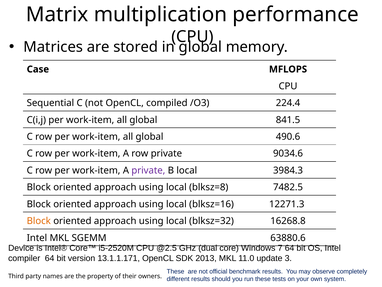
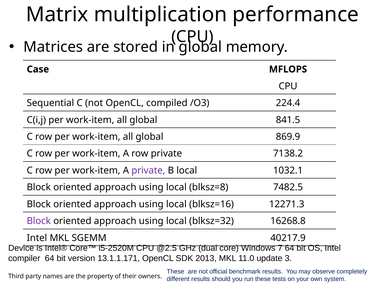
490.6: 490.6 -> 869.9 (288, 136)
9034.6: 9034.6 -> 7138.2 (288, 153)
3984.3: 3984.3 -> 1032.1 (288, 170)
Block colour: orange -> purple (39, 221)
63880.6: 63880.6 -> 40217.9 (288, 237)
